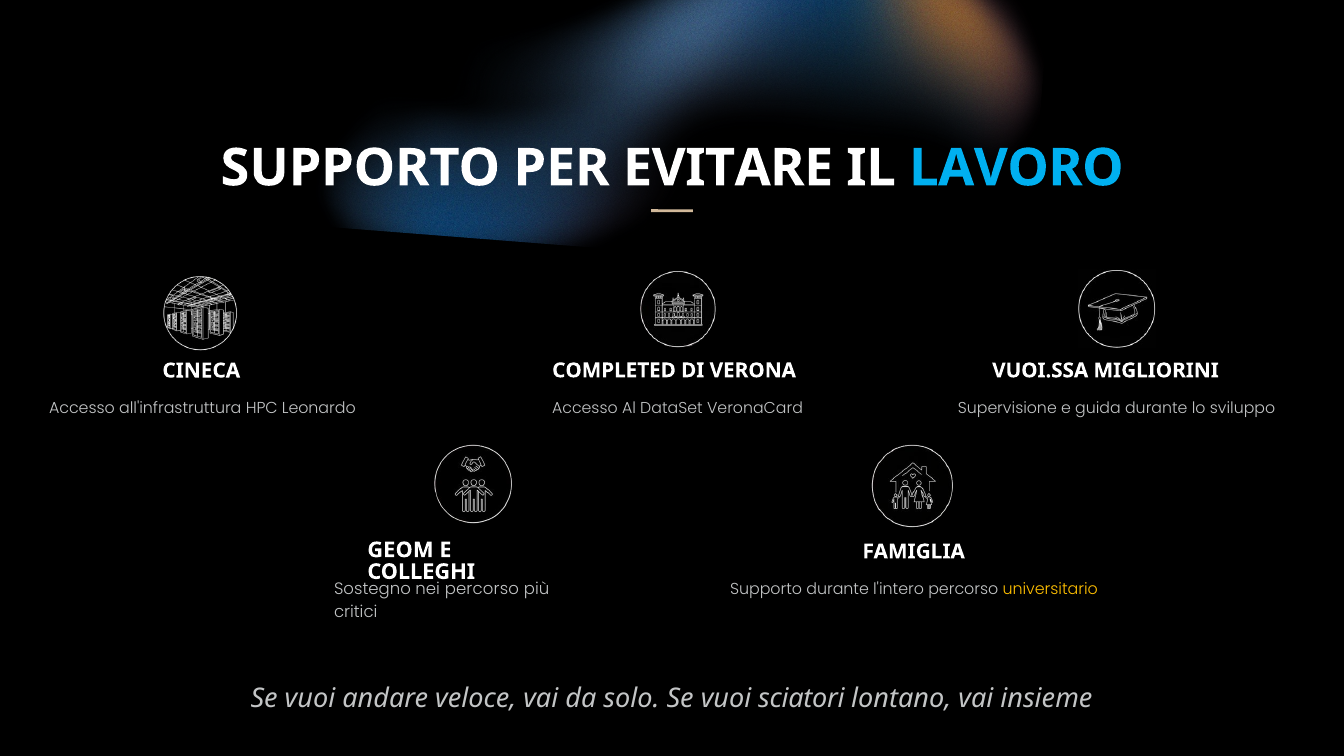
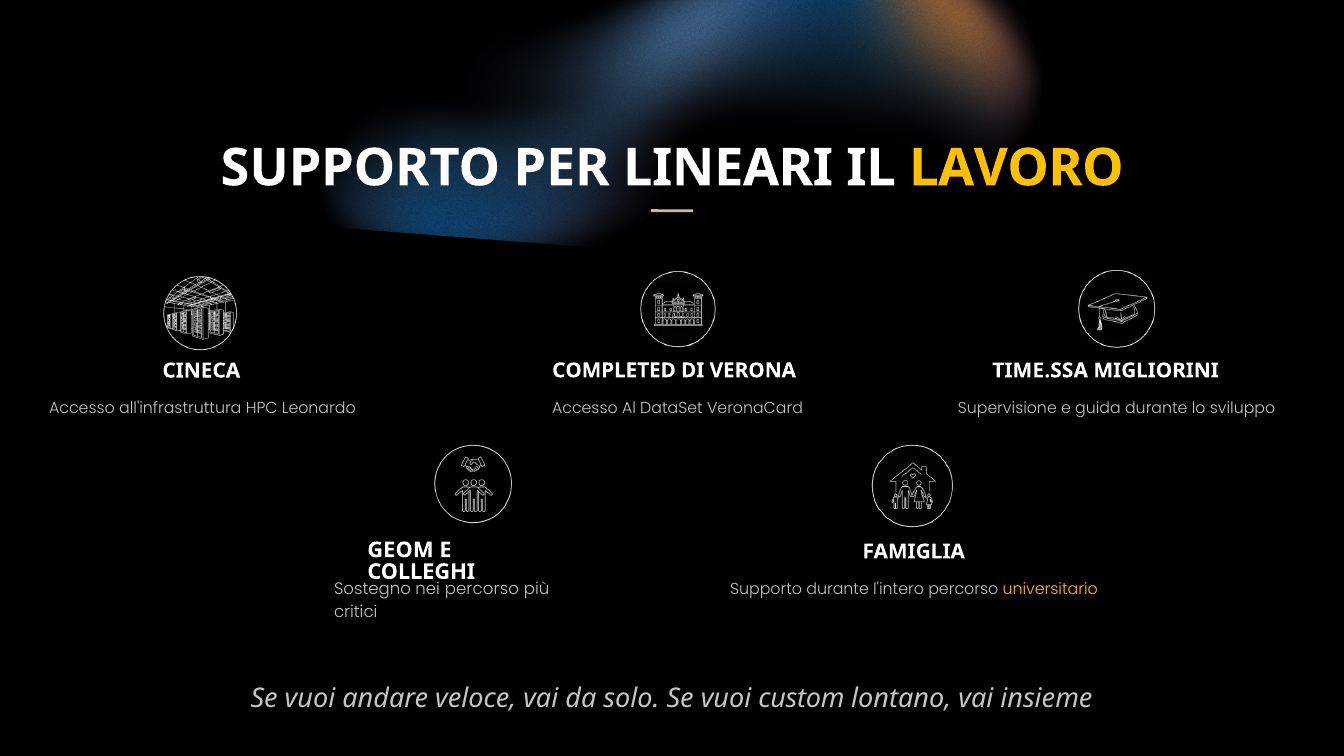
EVITARE: EVITARE -> LINEARI (728, 168)
LAVORO colour: light blue -> yellow (1016, 168)
VUOI.SSA: VUOI.SSA -> TIME.SSA (1040, 371)
sciatori: sciatori -> custom (801, 698)
